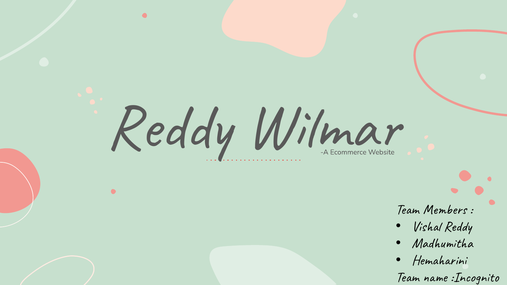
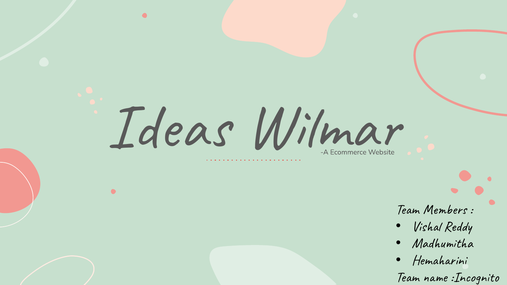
Reddy: Reddy -> Ideas (168, 126)
